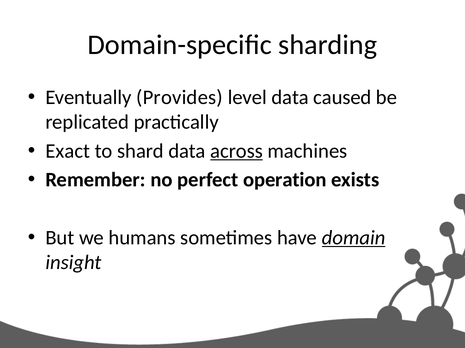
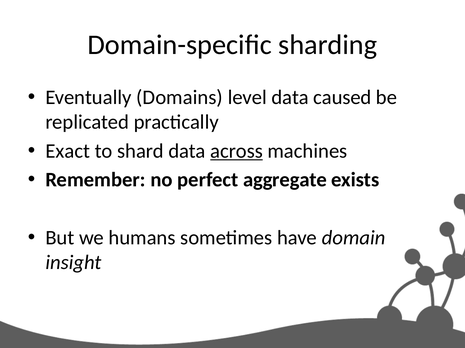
Provides: Provides -> Domains (180, 98)
operation: operation -> aggregate (285, 180)
domain underline: present -> none (354, 238)
